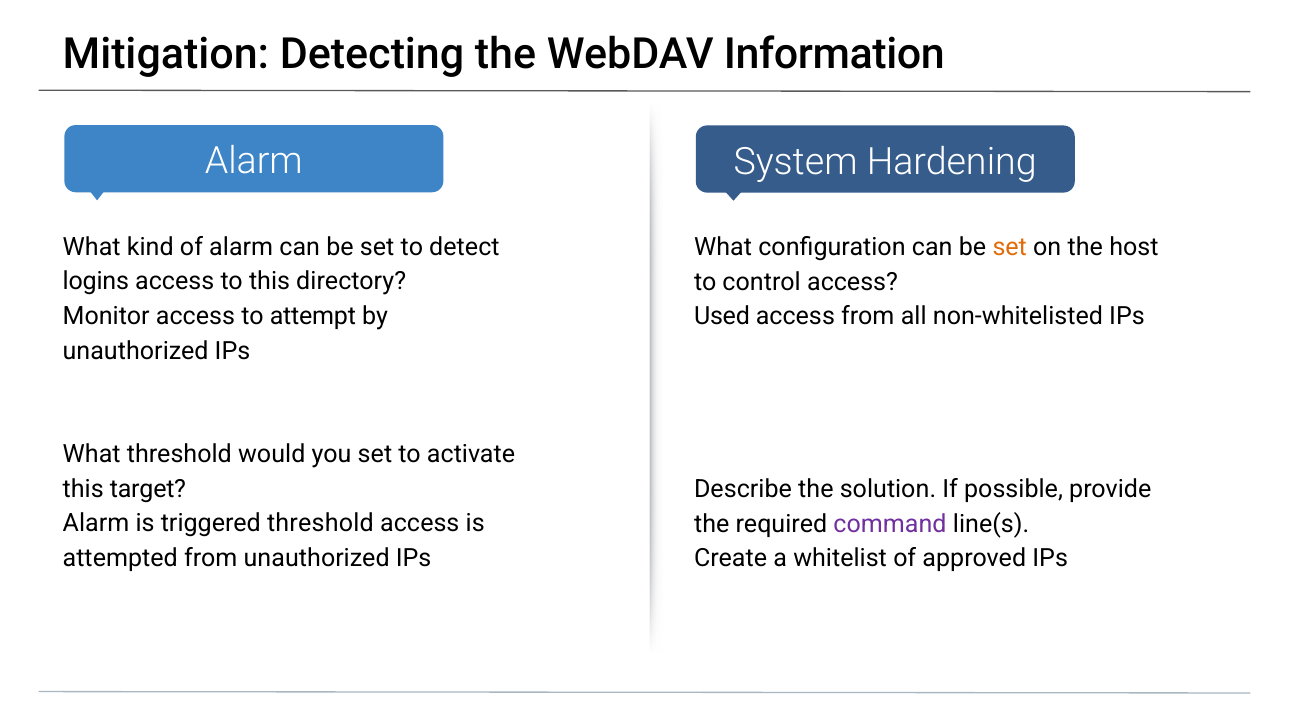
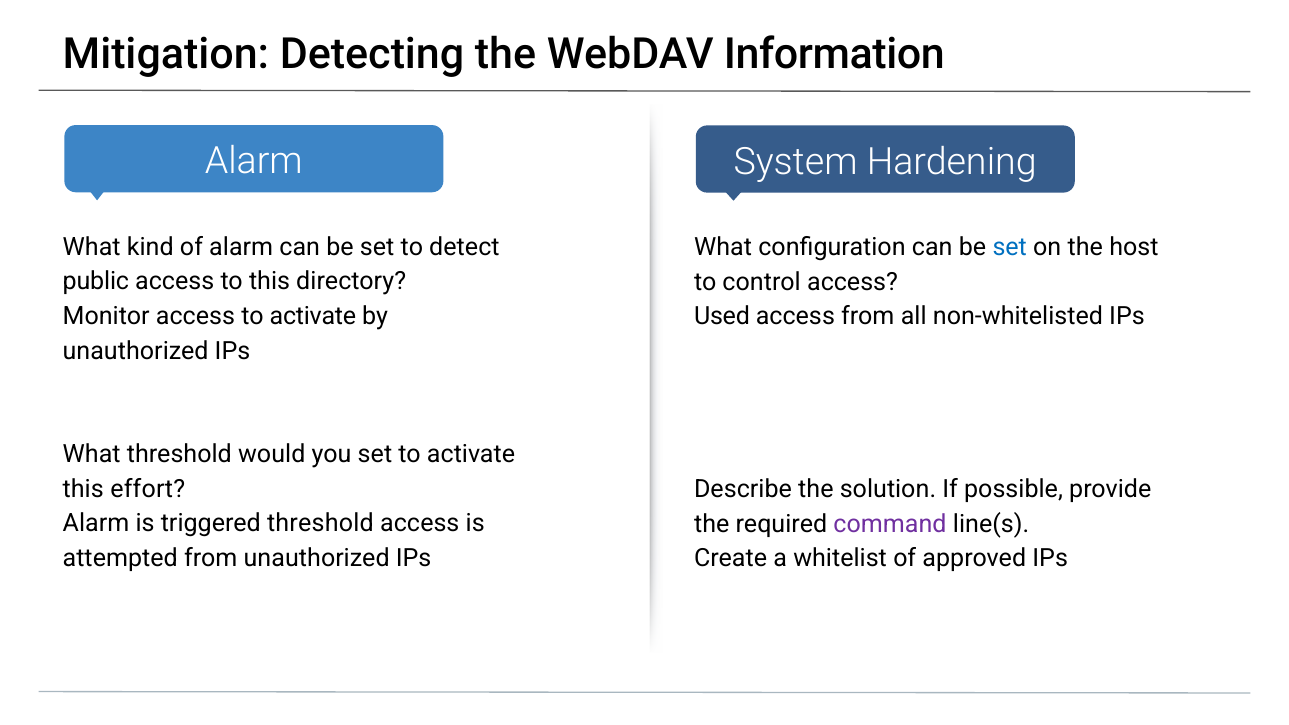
set colour: orange -> blue (1010, 247)
logins: logins -> public (96, 282)
access to attempt: attempt -> activate (313, 316)
target: target -> effort (148, 489)
